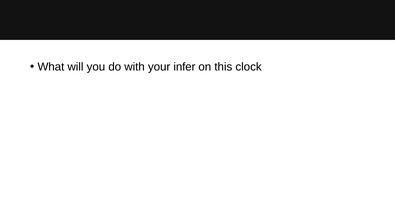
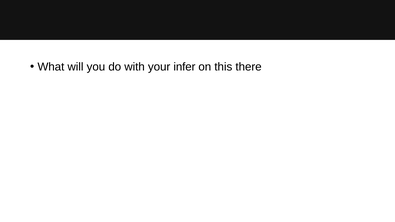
clock: clock -> there (249, 67)
